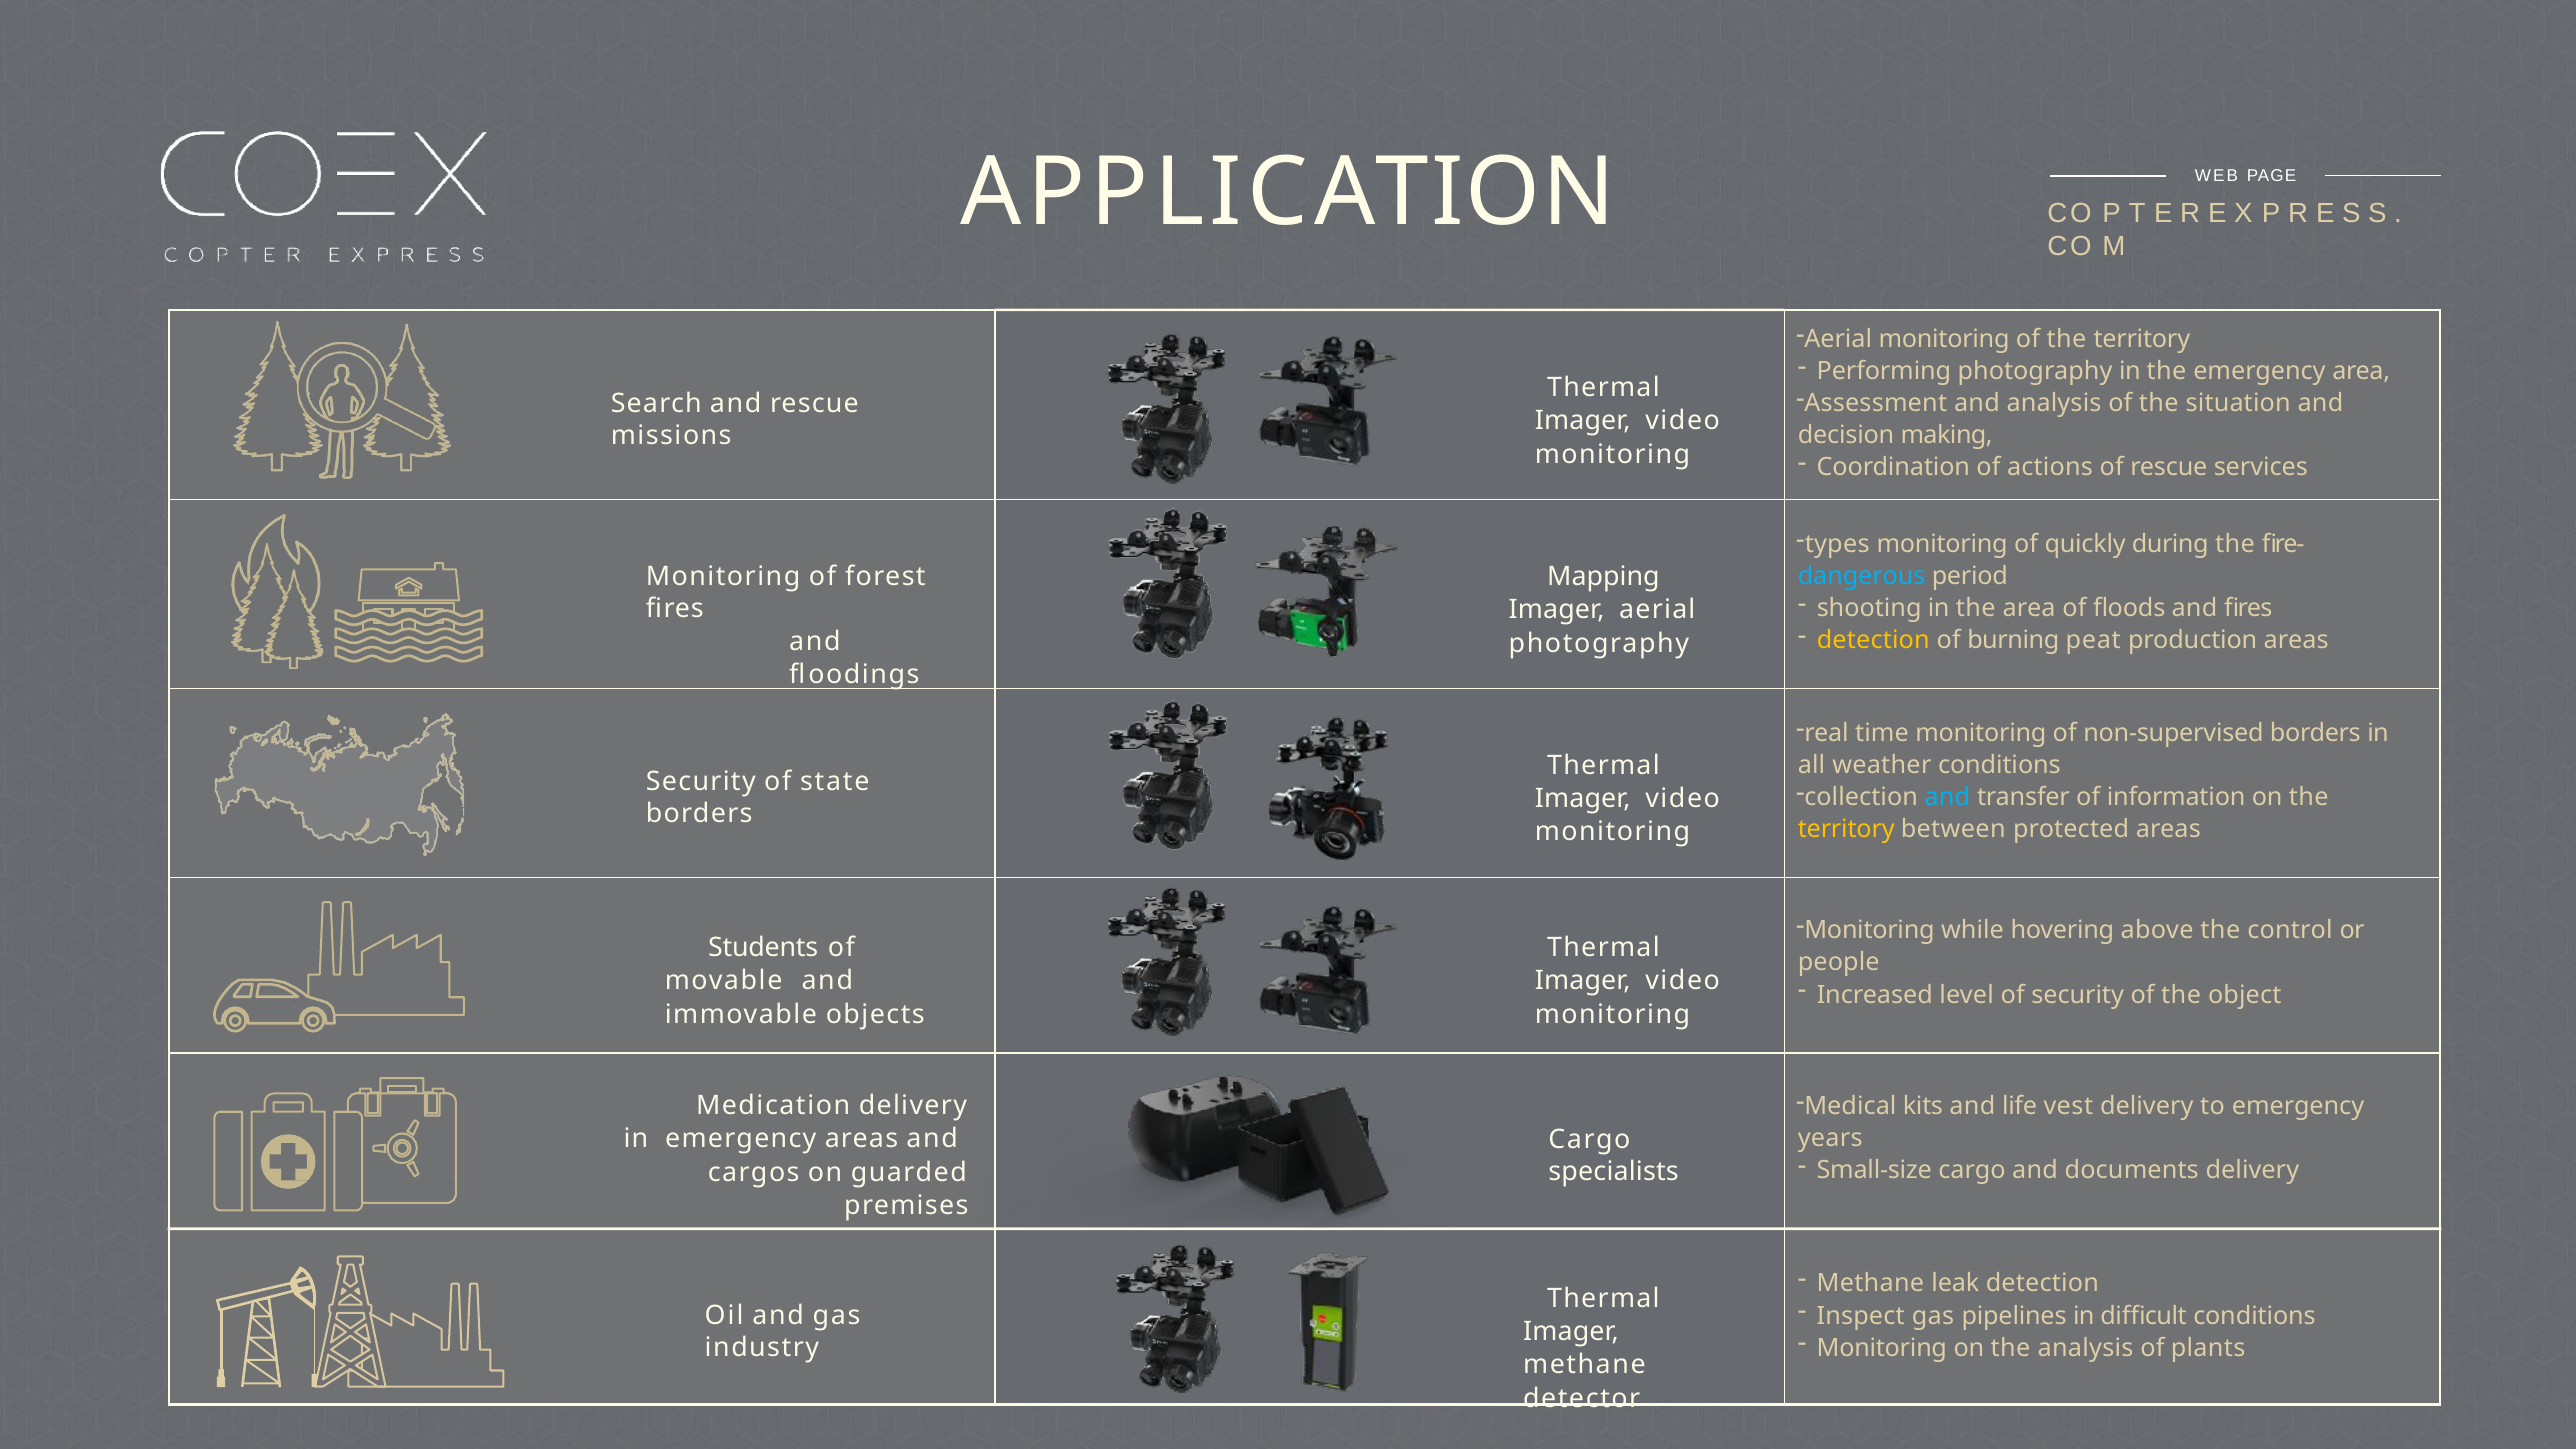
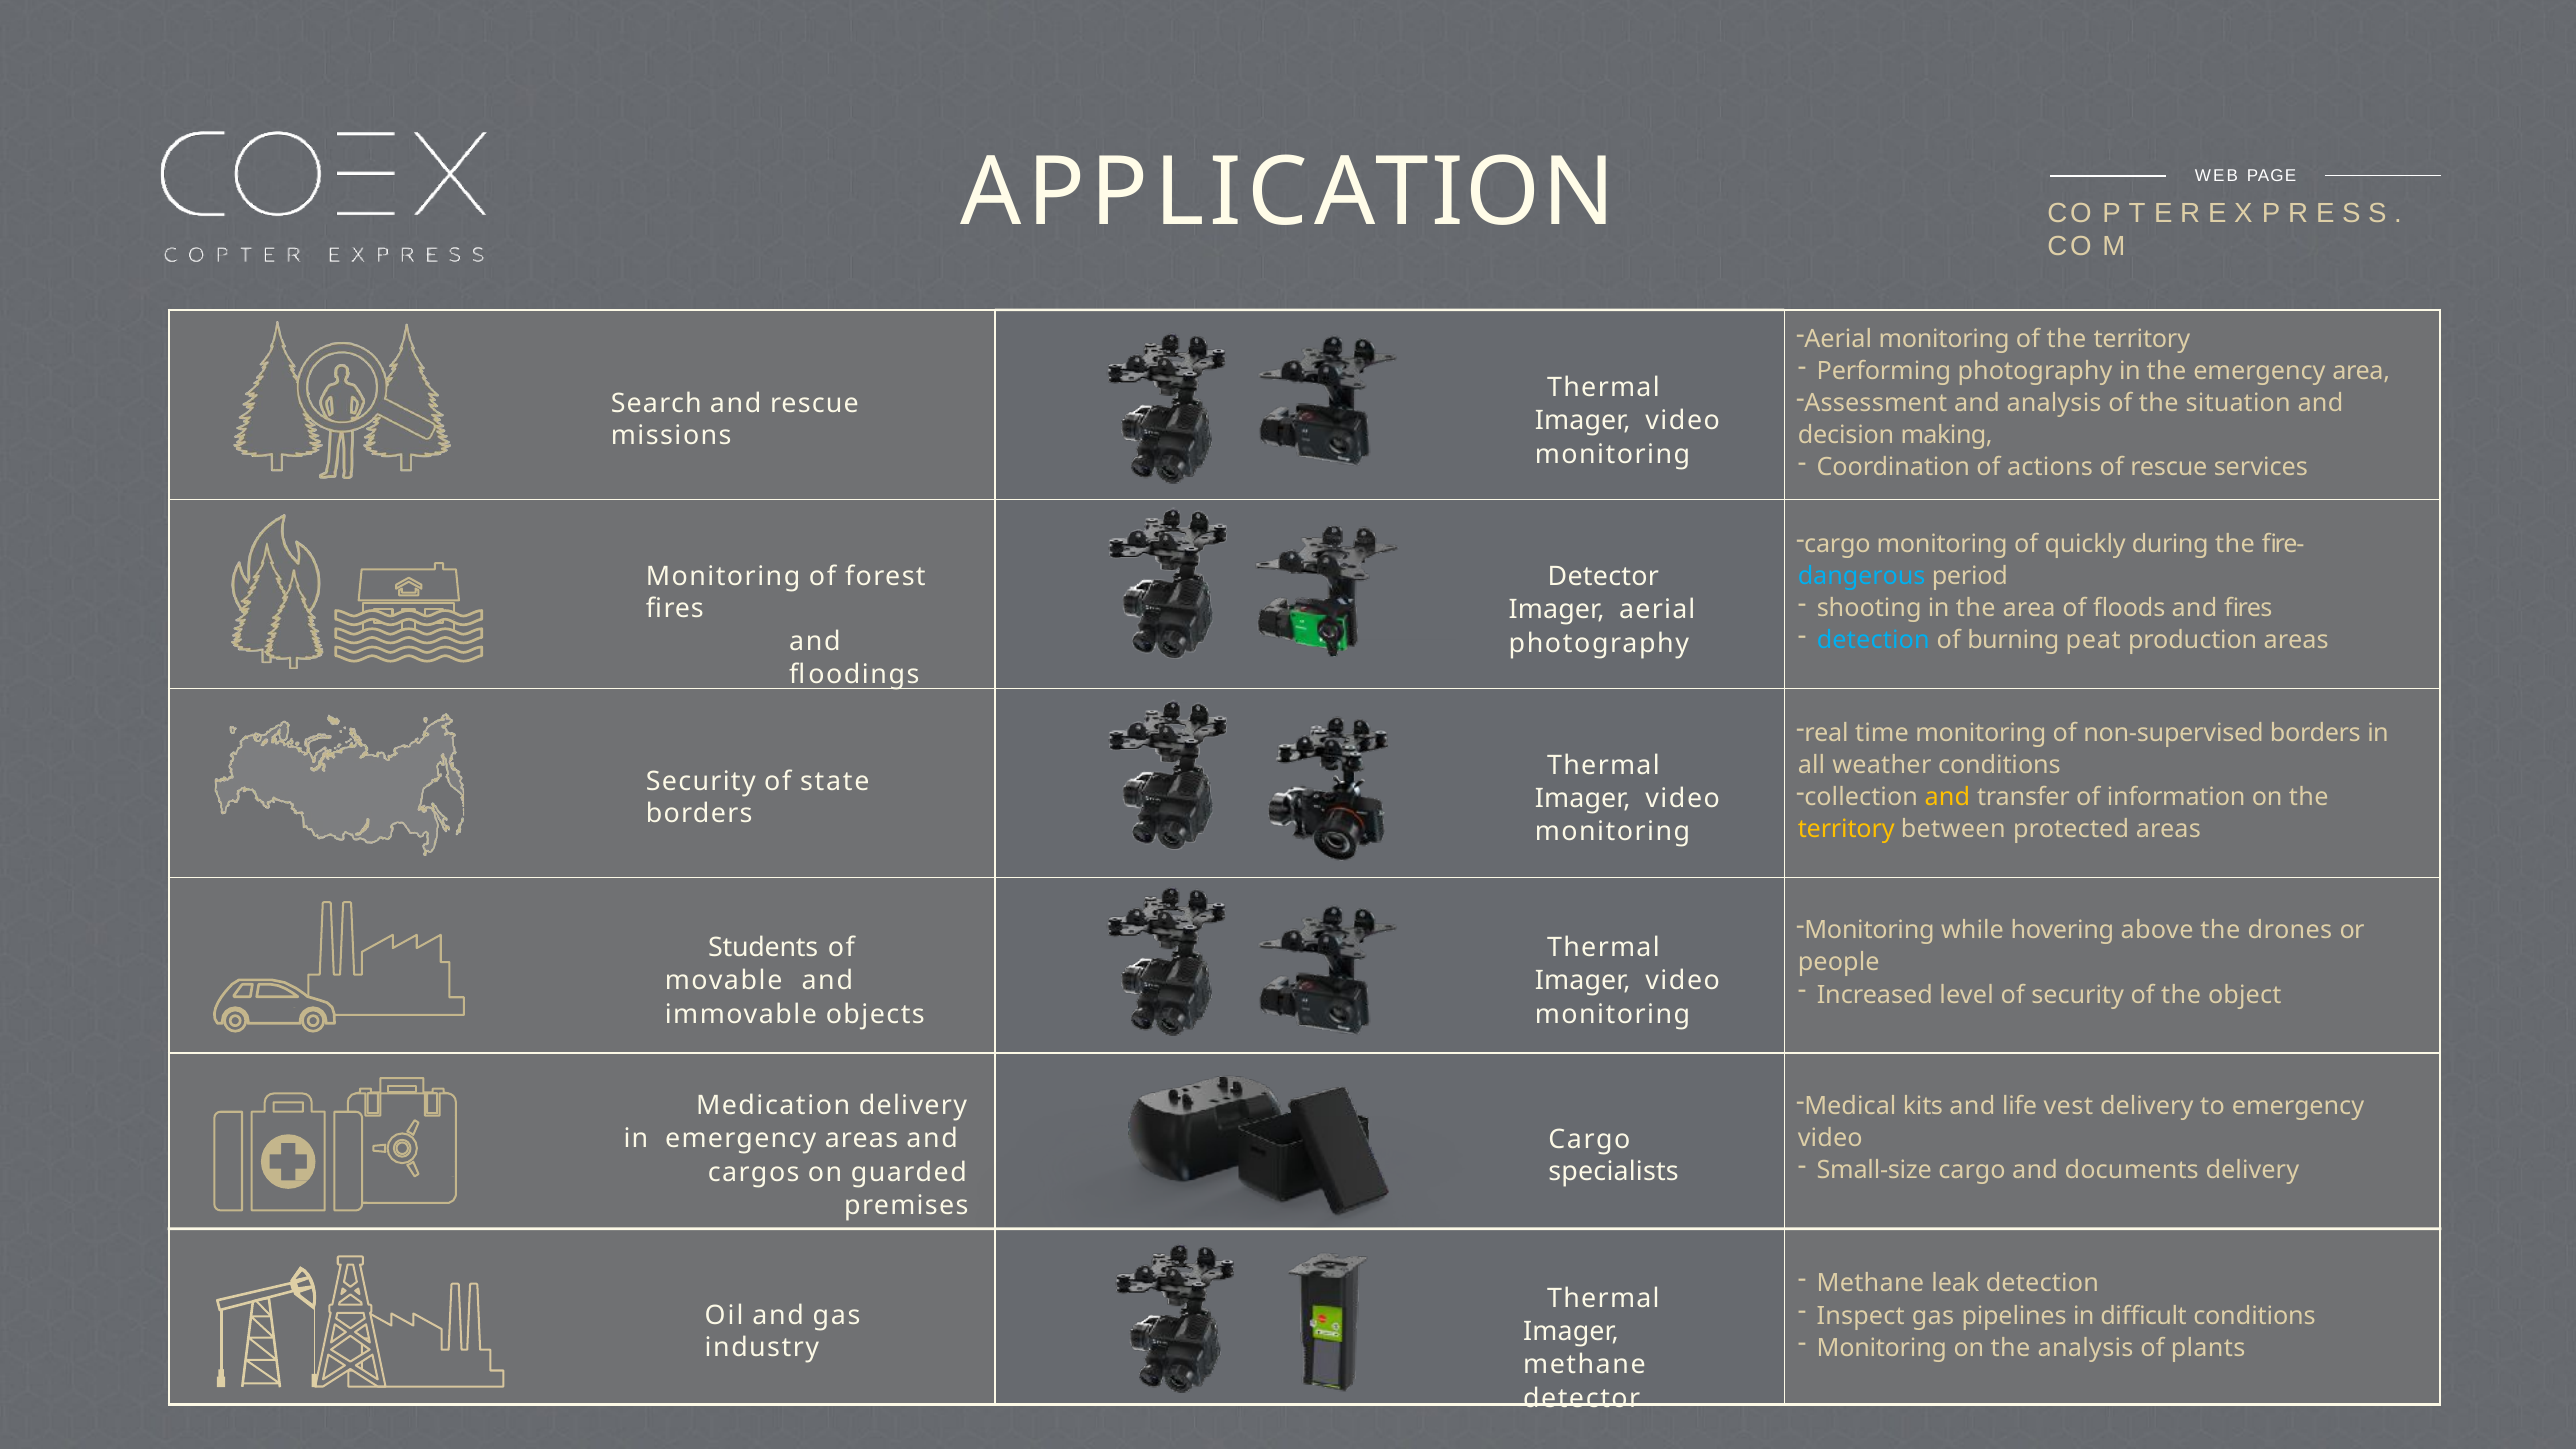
types: types -> cargo (1837, 544)
Mapping: Mapping -> Detector (1603, 576)
detection colour: yellow -> light blue (1873, 641)
and colour: light blue -> yellow (1947, 798)
control: control -> drones (2290, 931)
years: years -> video (1830, 1138)
